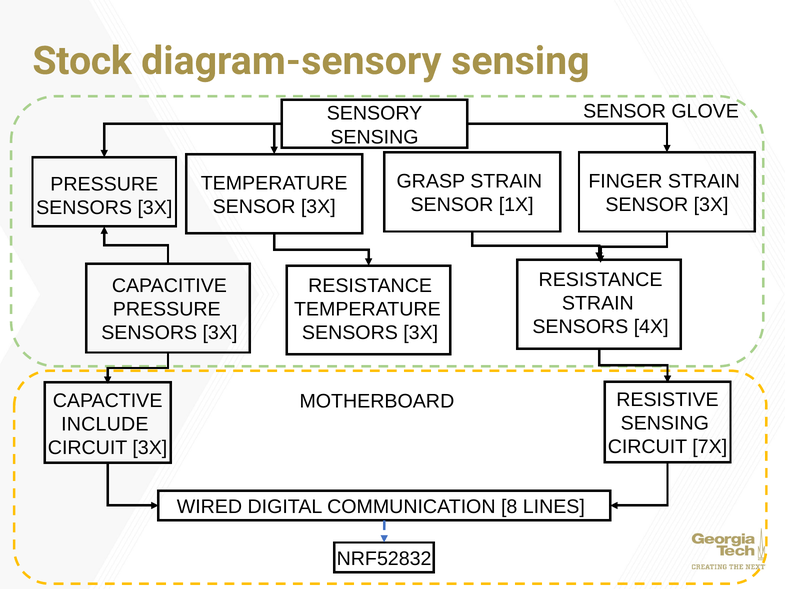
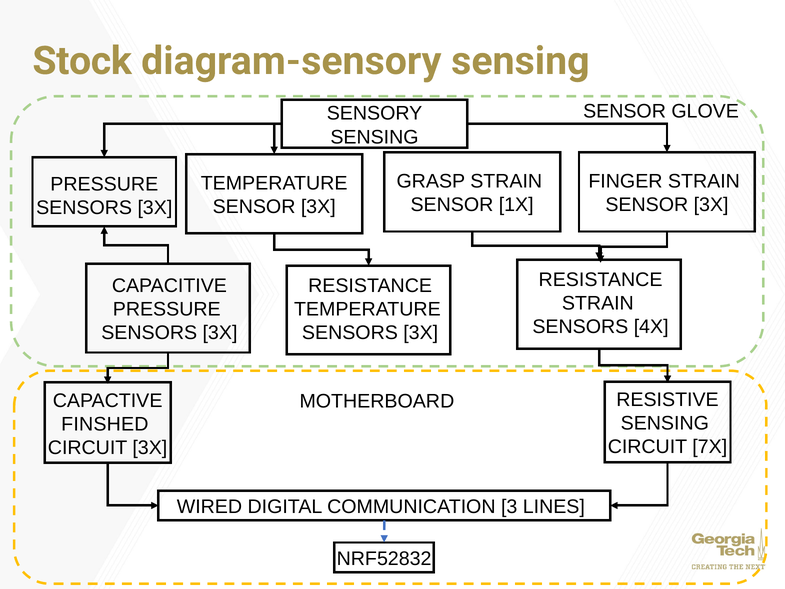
INCLUDE: INCLUDE -> FINSHED (105, 424)
8: 8 -> 3 (509, 507)
